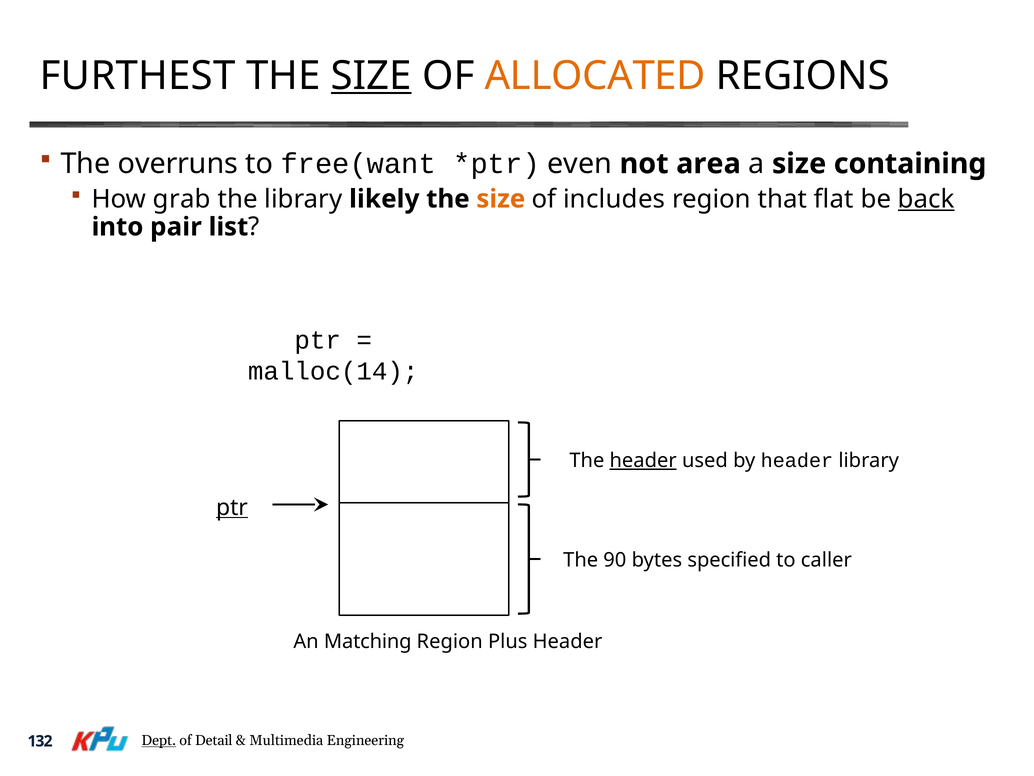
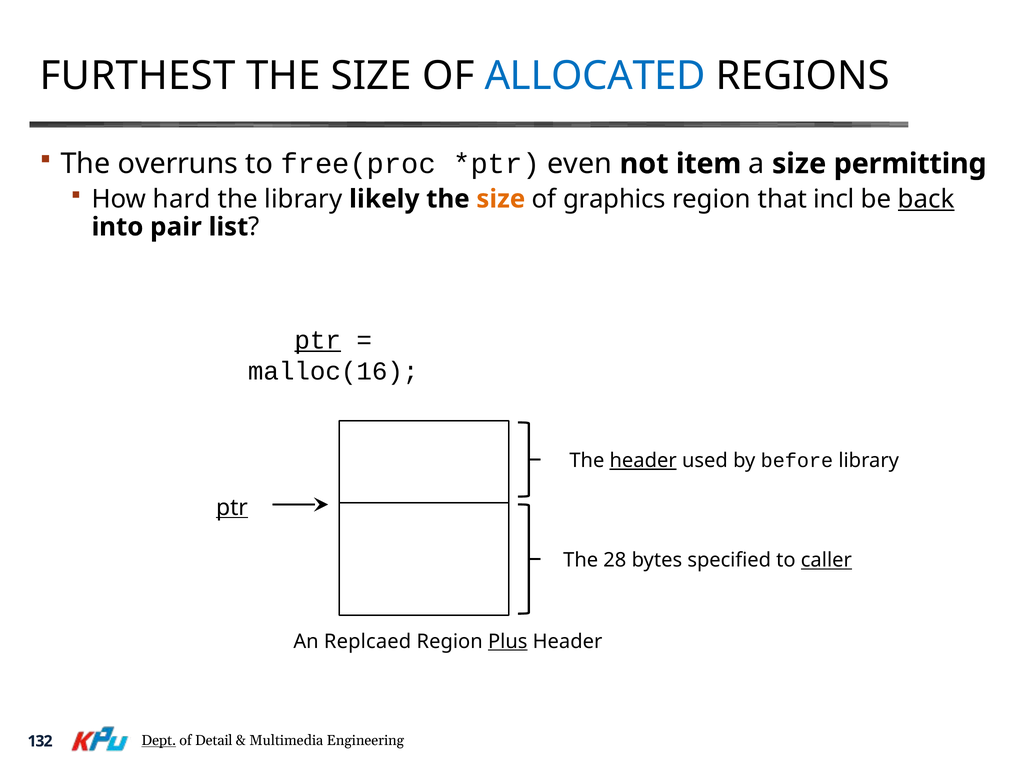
SIZE underline: present -> none (371, 76)
ALLOCATED colour: orange -> blue (595, 76)
free(want: free(want -> free(proc (358, 164)
area: area -> item (709, 164)
containing: containing -> permitting (910, 164)
grab: grab -> hard (182, 199)
includes: includes -> graphics (614, 199)
flat: flat -> incl (834, 199)
ptr underline: none -> present (318, 340)
malloc(14: malloc(14 -> malloc(16 (333, 371)
by header: header -> before (797, 460)
90: 90 -> 28 (615, 560)
caller underline: none -> present (826, 560)
Matching: Matching -> Replcaed (368, 641)
Plus underline: none -> present (508, 641)
